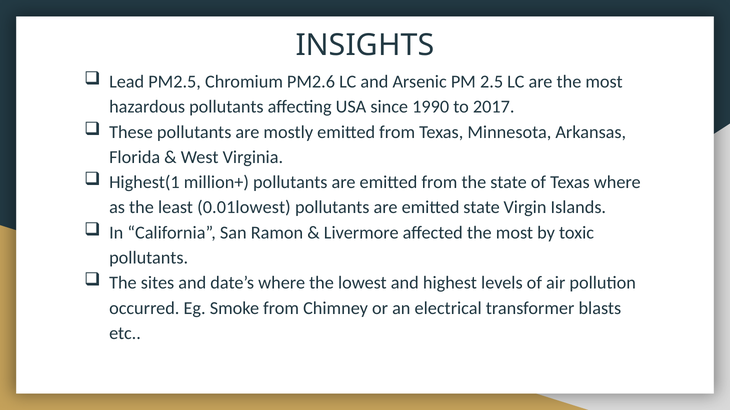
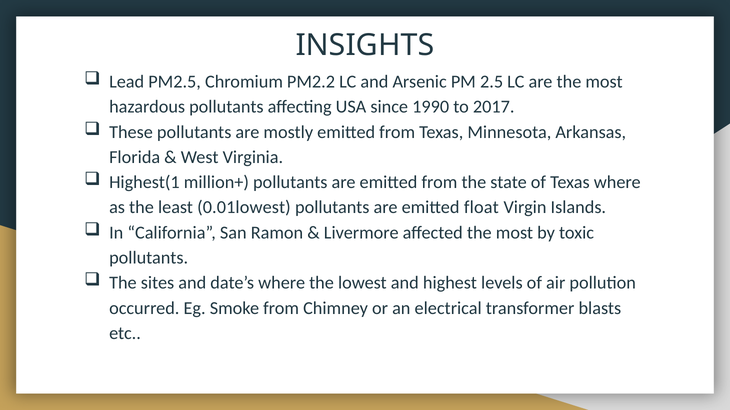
PM2.6: PM2.6 -> PM2.2 (311, 82)
emitted state: state -> float (481, 208)
